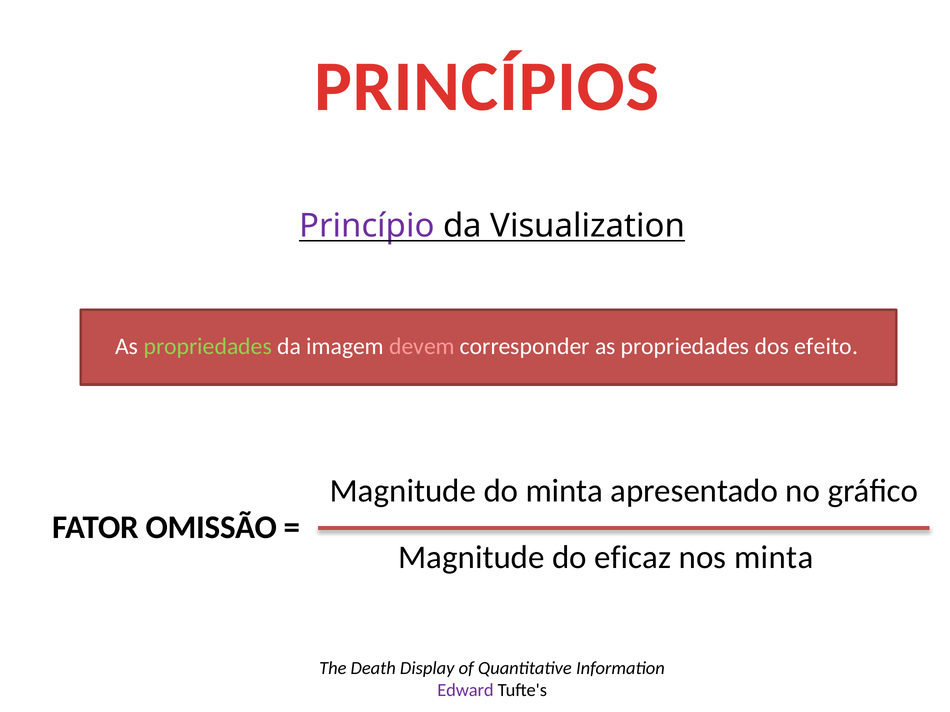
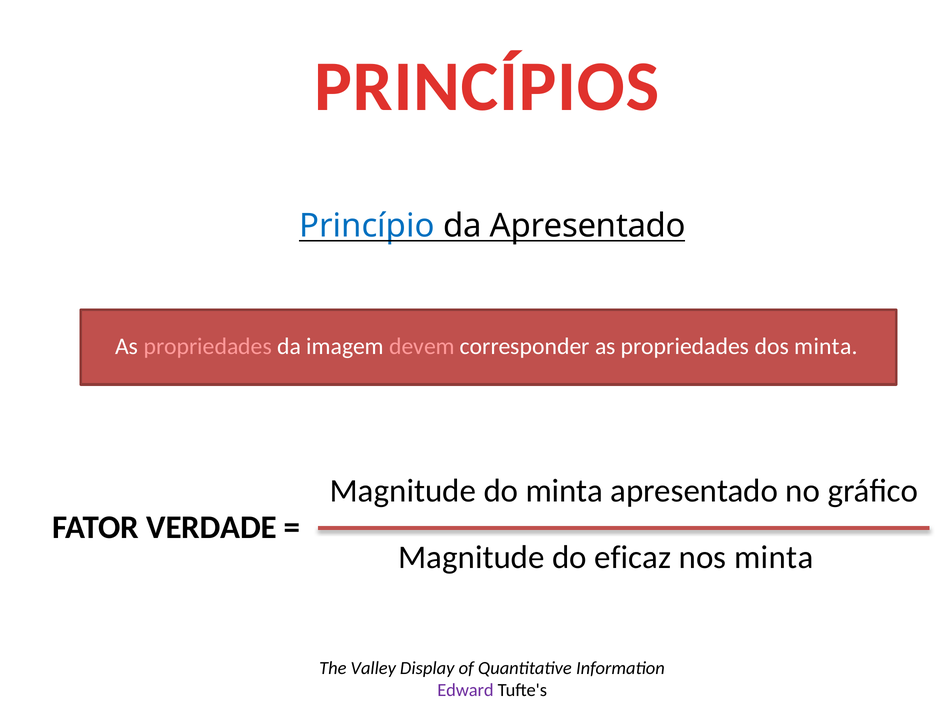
Princípio colour: purple -> blue (367, 226)
da Visualization: Visualization -> Apresentado (588, 226)
propriedades colour: light green -> pink (208, 347)
dos efeito: efeito -> minta (826, 347)
OMISSÃO: OMISSÃO -> VERDADE (211, 528)
Death: Death -> Valley (373, 669)
